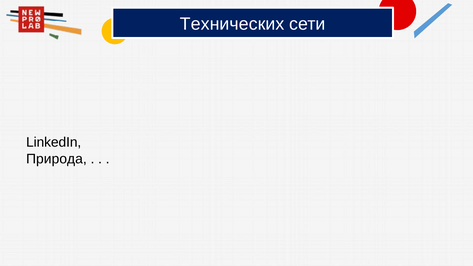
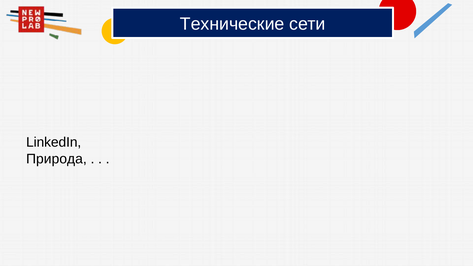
Технических: Технических -> Технические (232, 24)
